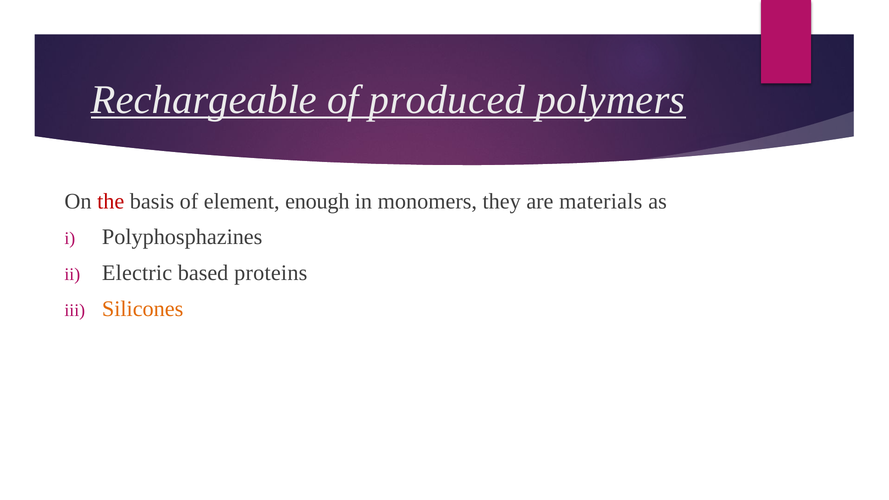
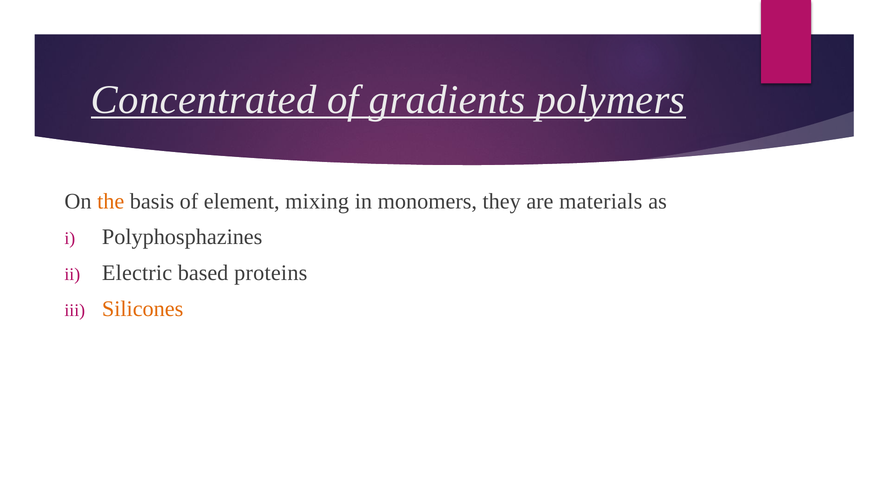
Rechargeable: Rechargeable -> Concentrated (204, 100)
produced: produced -> gradients (447, 100)
the colour: red -> orange (111, 201)
enough: enough -> mixing (317, 201)
